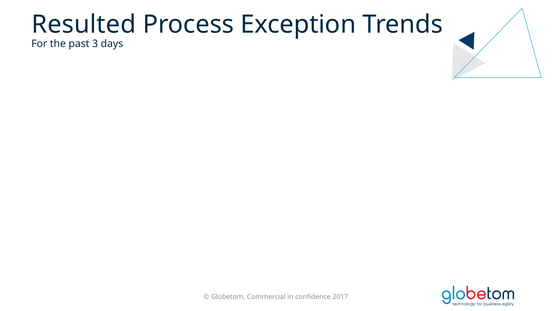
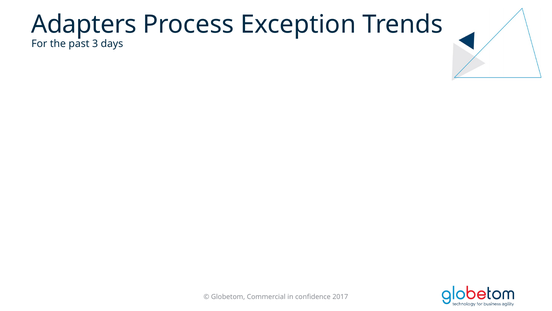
Resulted: Resulted -> Adapters (84, 24)
